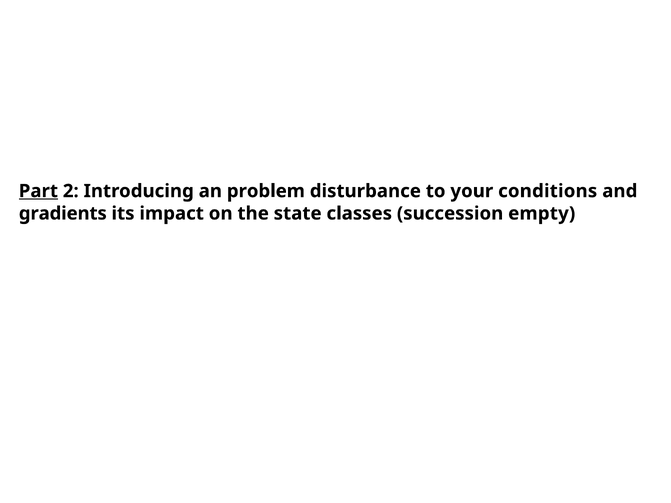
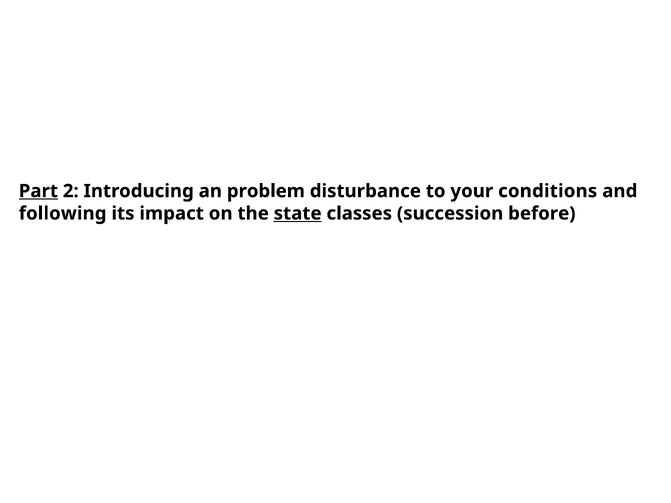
gradients: gradients -> following (63, 214)
state underline: none -> present (298, 214)
empty: empty -> before (542, 214)
